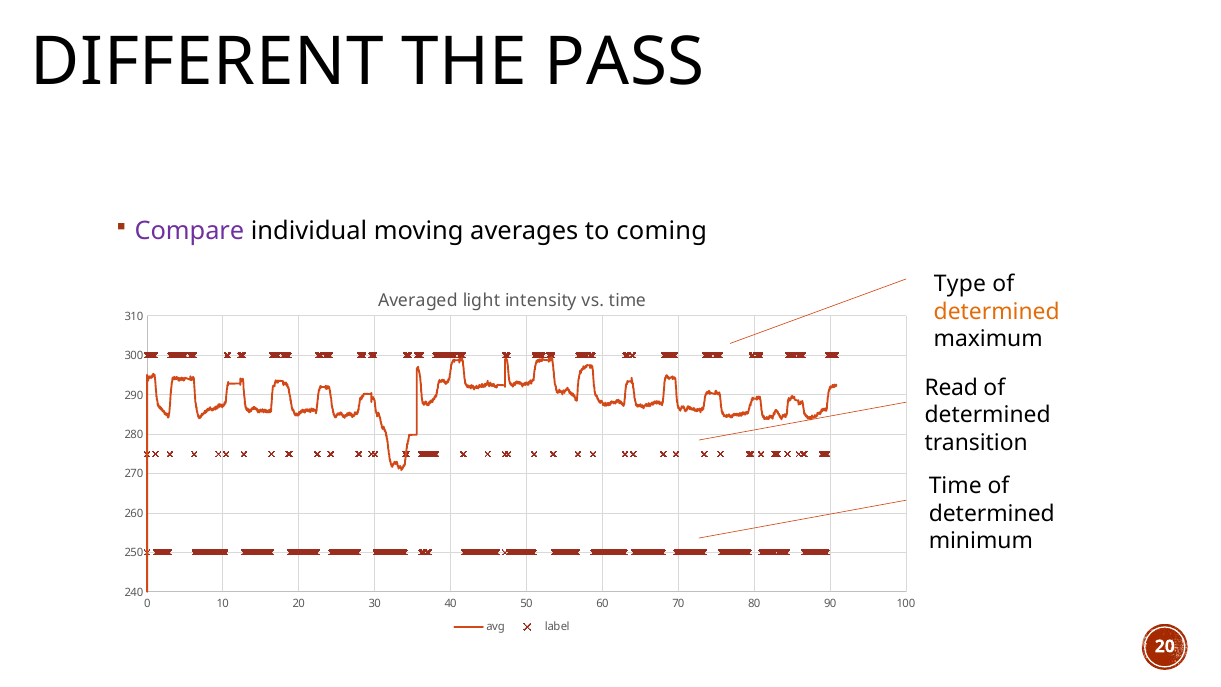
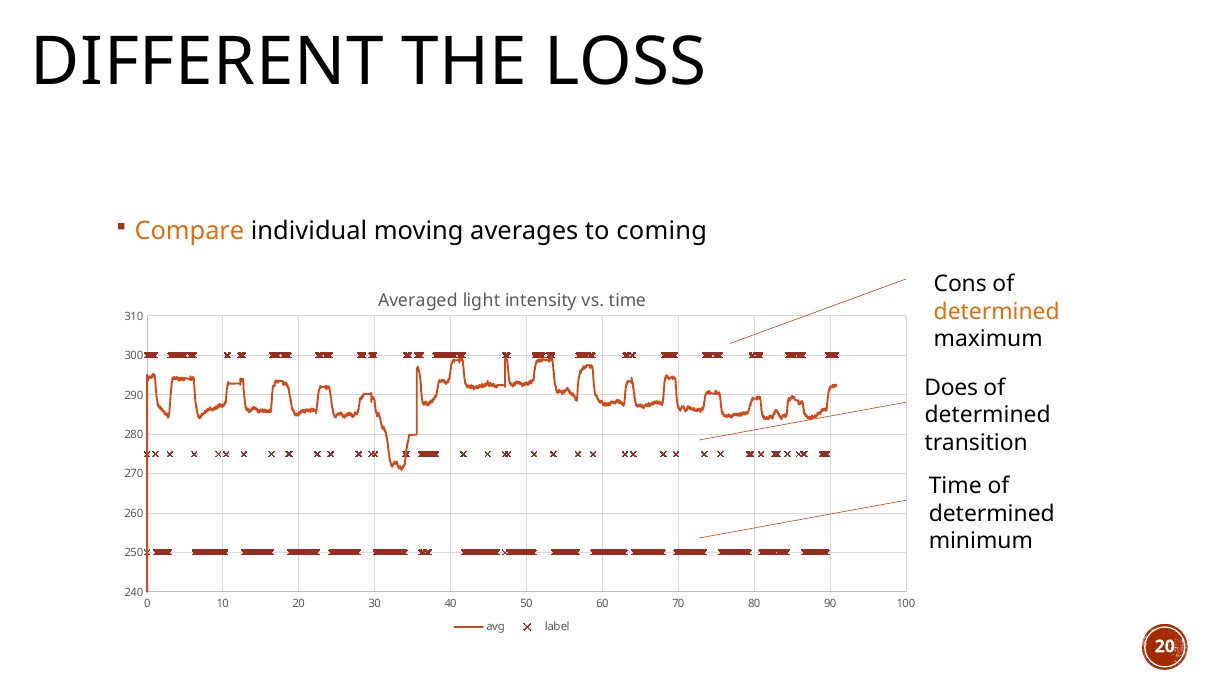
PASS: PASS -> LOSS (625, 63)
Compare colour: purple -> orange (189, 231)
Type: Type -> Cons (960, 284)
Read: Read -> Does (951, 388)
